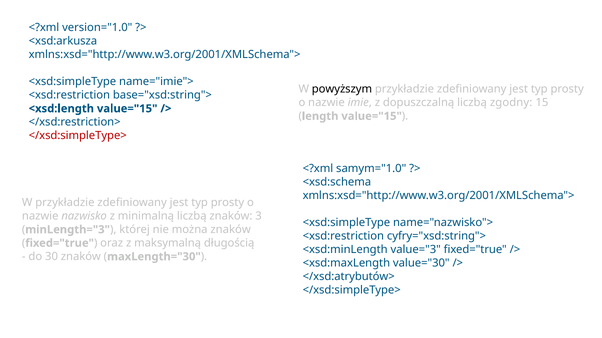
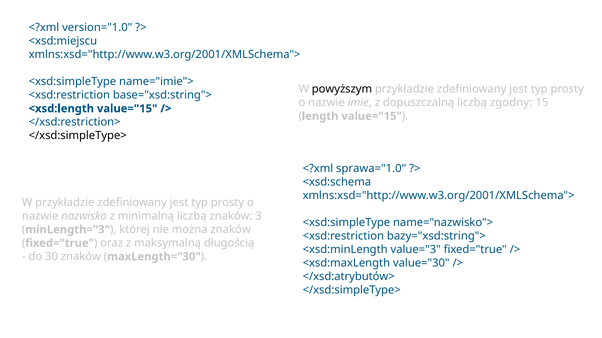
<xsd:arkusza: <xsd:arkusza -> <xsd:miejscu (63, 41)
</xsd:simpleType> colour: red -> black (78, 136)
samym="1.0: samym="1.0 -> sprawa="1.0 (371, 169)
cyfry="xsd:string">: cyfry="xsd:string"> -> bazy="xsd:string"> (436, 236)
